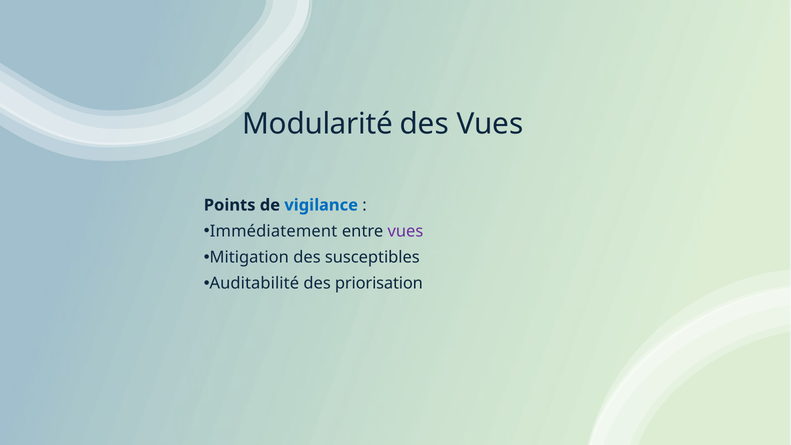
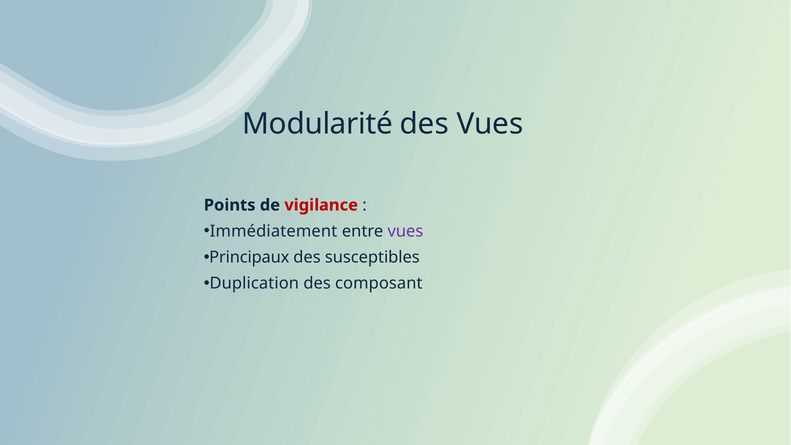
vigilance colour: blue -> red (321, 205)
Mitigation: Mitigation -> Principaux (249, 257)
Auditabilité: Auditabilité -> Duplication (254, 283)
priorisation: priorisation -> composant (379, 283)
